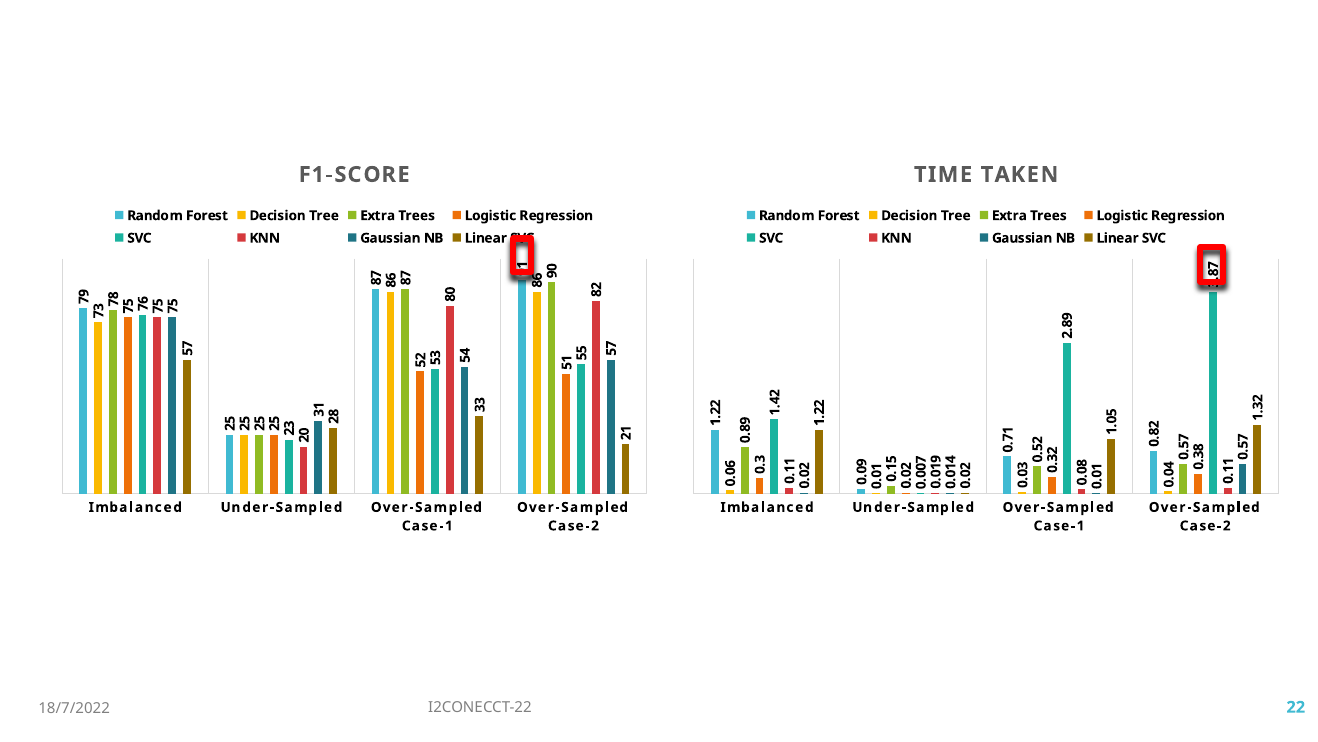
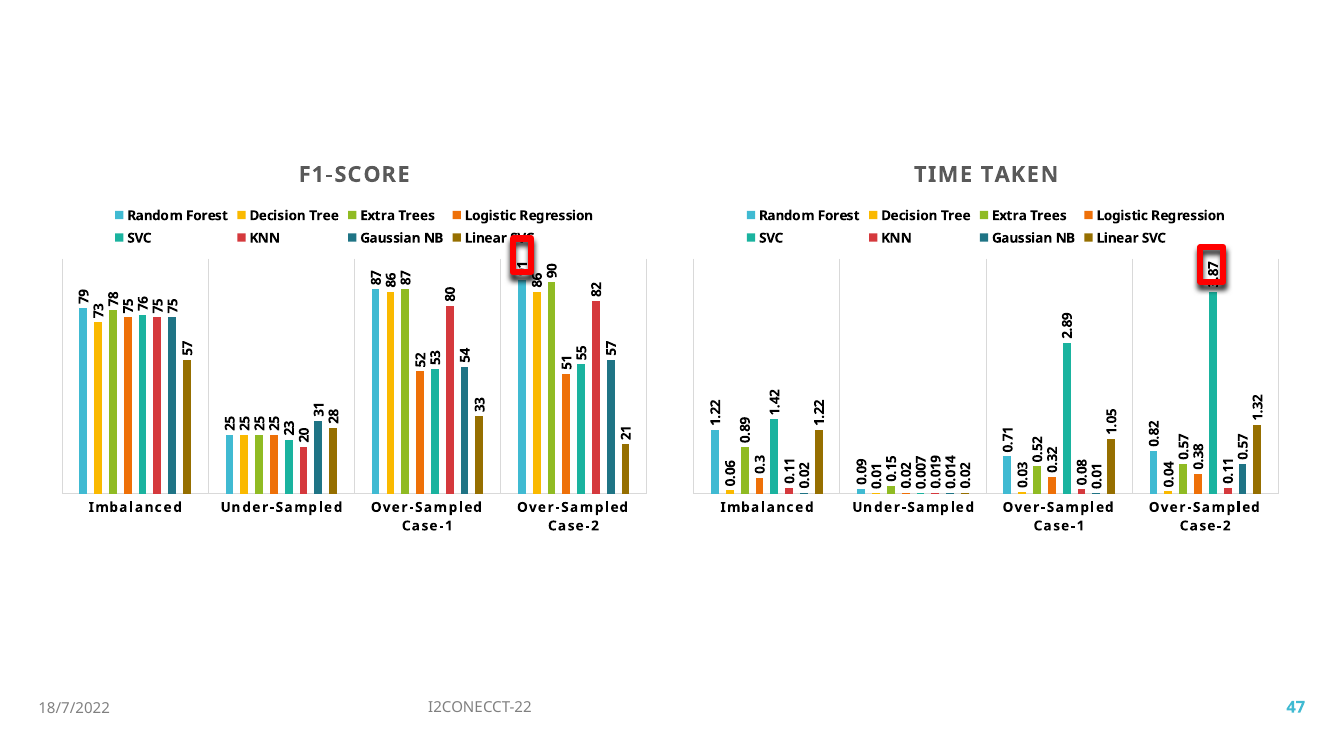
22: 22 -> 47 (1296, 707)
